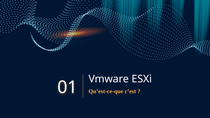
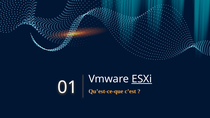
ESXi underline: none -> present (142, 79)
